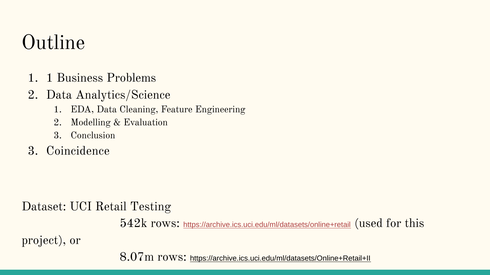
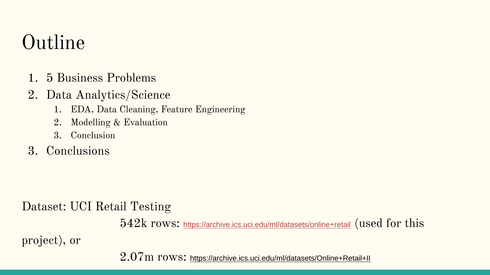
1: 1 -> 5 (50, 78)
Coincidence: Coincidence -> Conclusions (78, 151)
8.07m: 8.07m -> 2.07m (137, 258)
